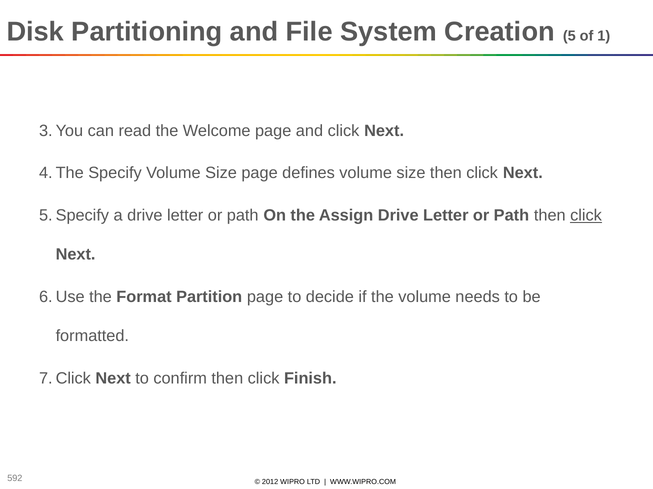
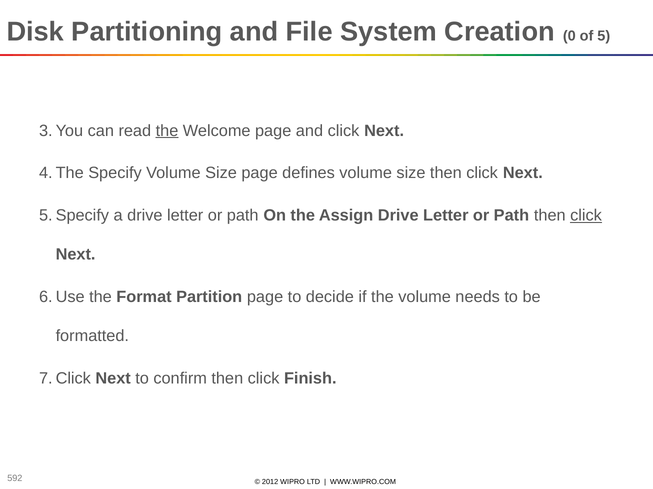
5: 5 -> 0 (569, 36)
1: 1 -> 5 (604, 36)
the underline: none -> present (167, 131)
